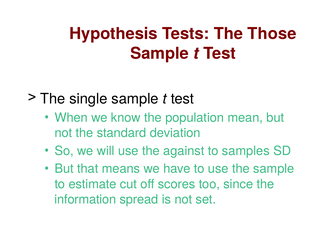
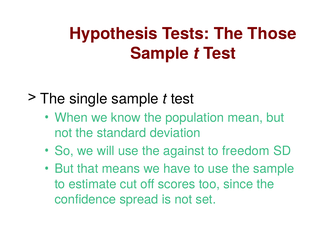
samples: samples -> freedom (246, 151)
information: information -> confidence (85, 199)
